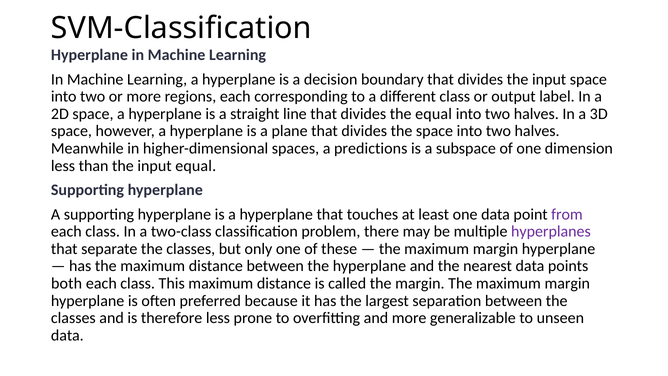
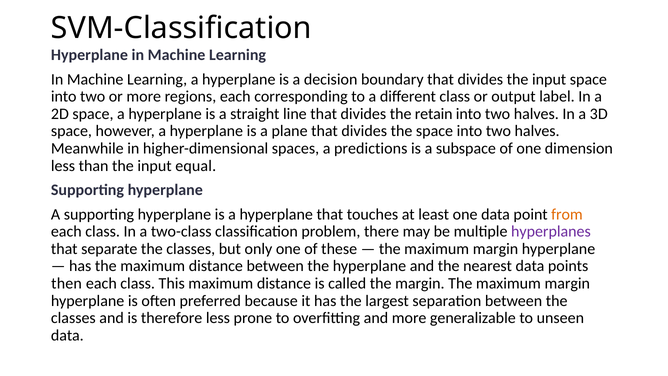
the equal: equal -> retain (434, 114)
from colour: purple -> orange (567, 214)
both: both -> then (67, 283)
